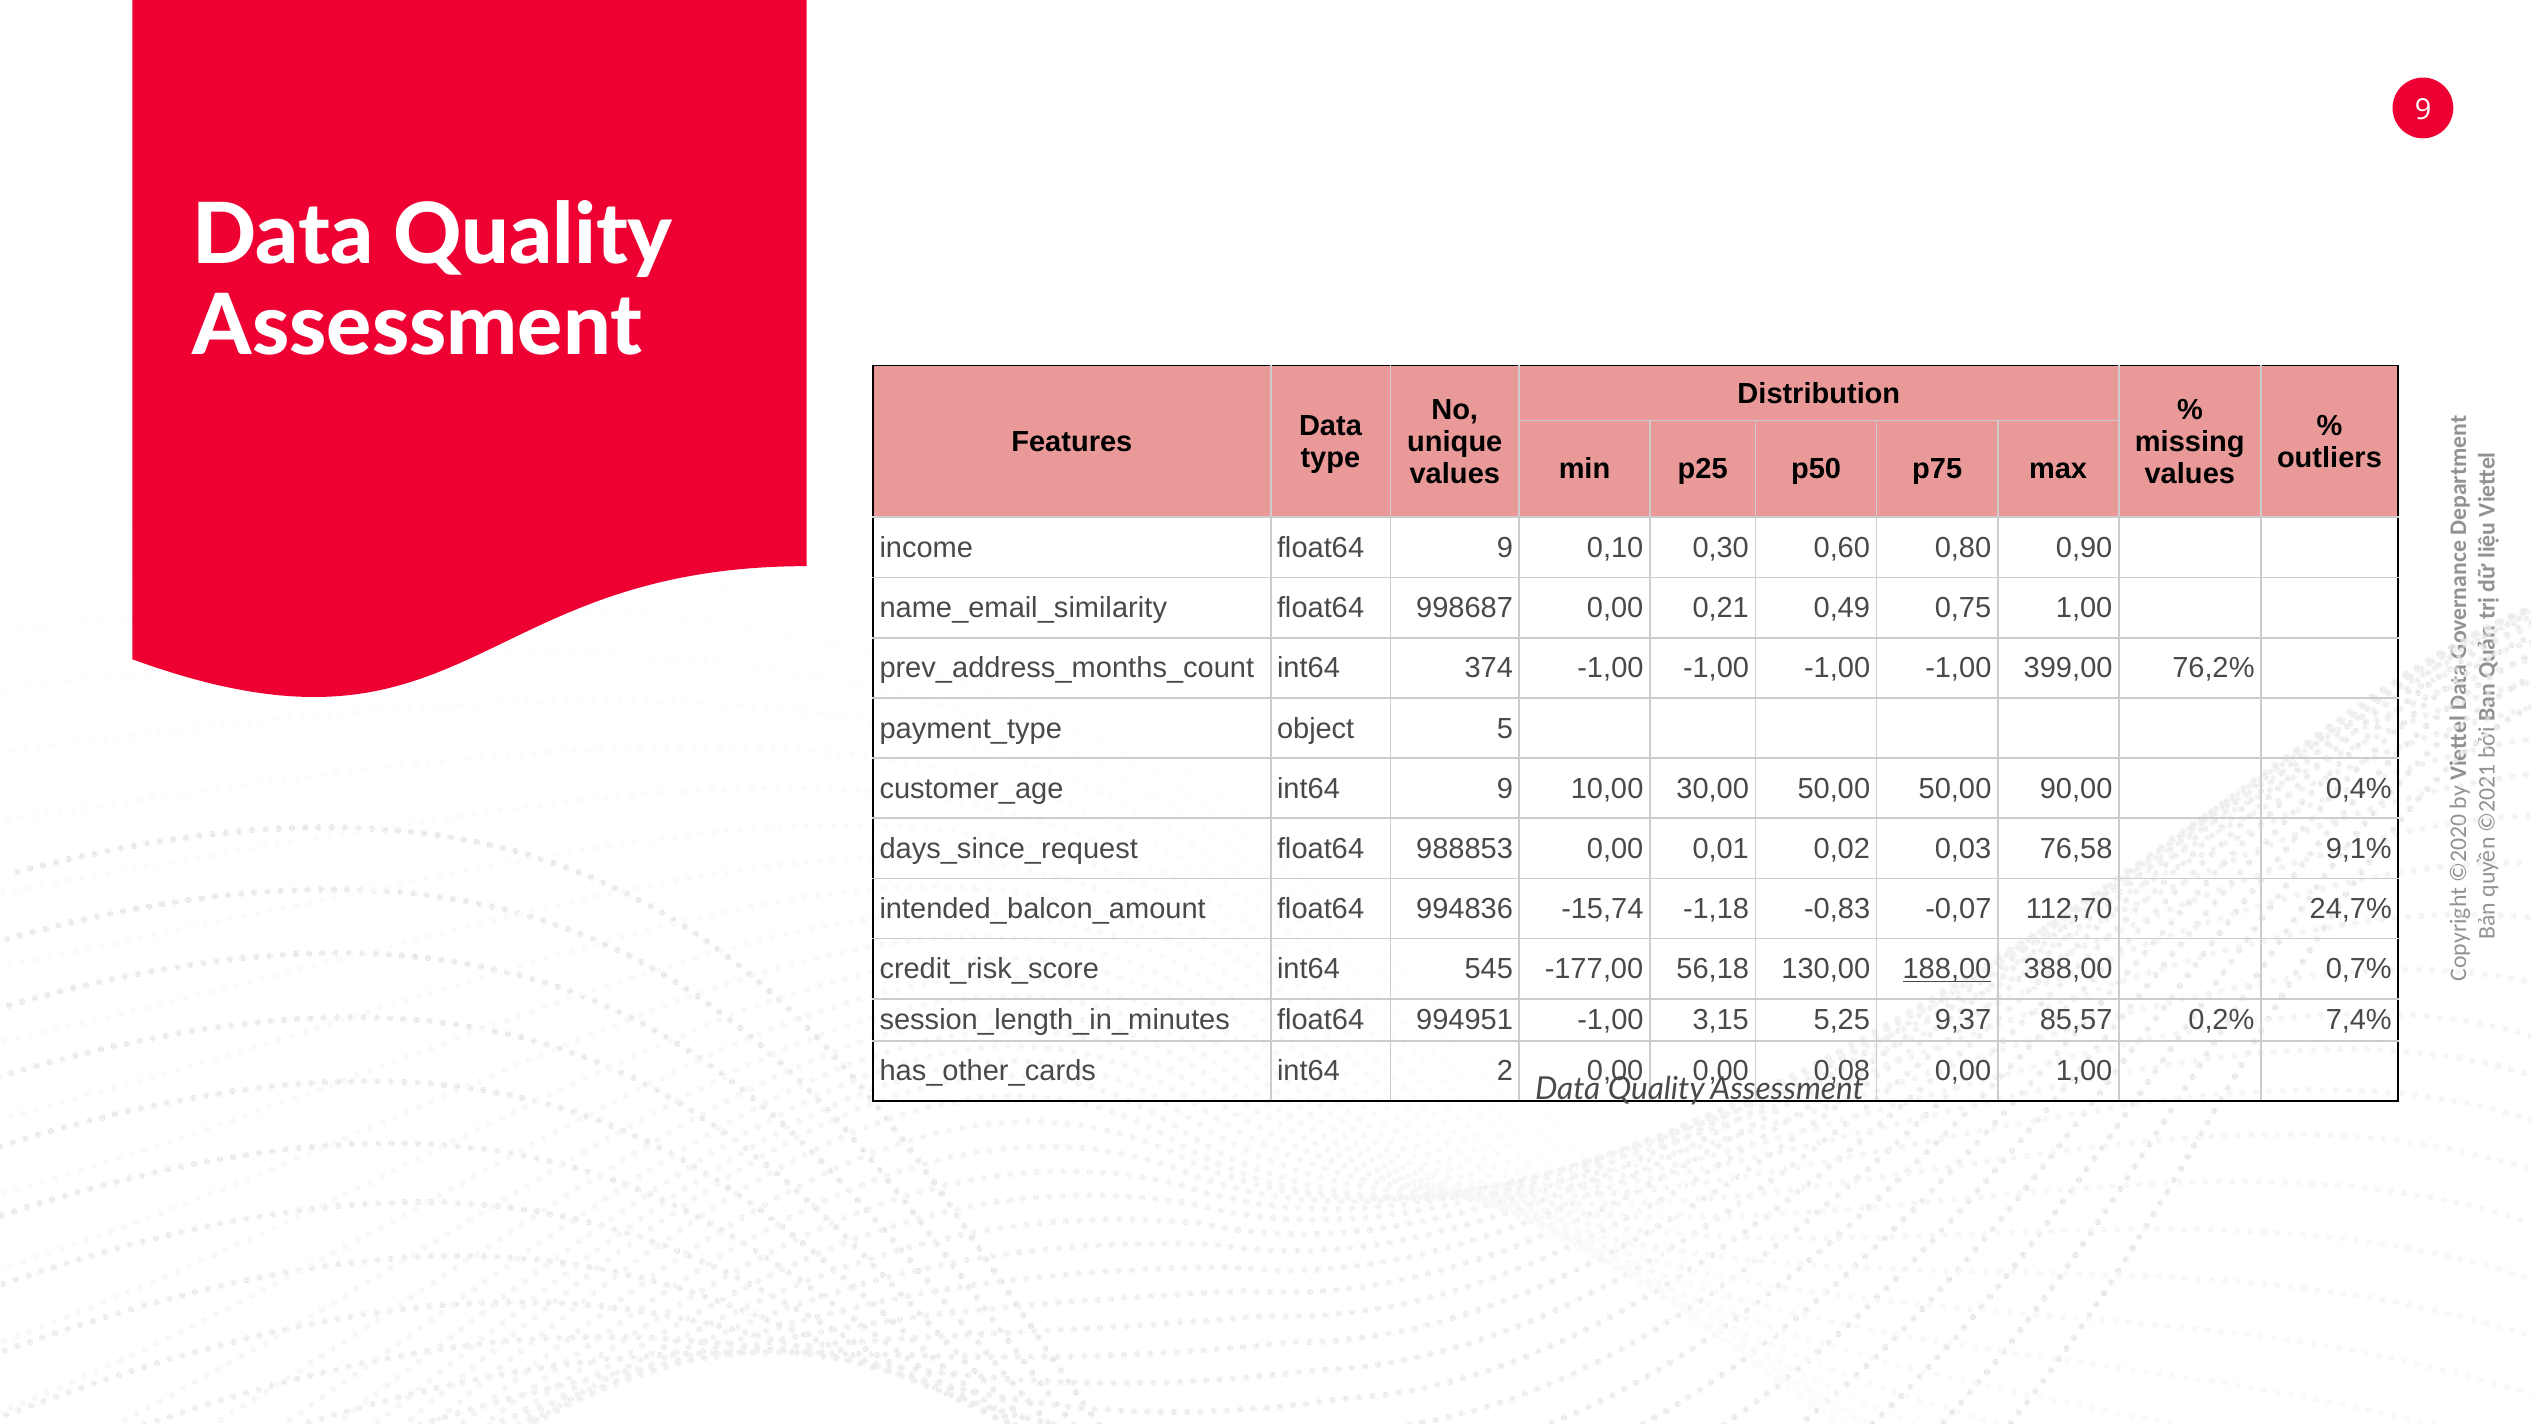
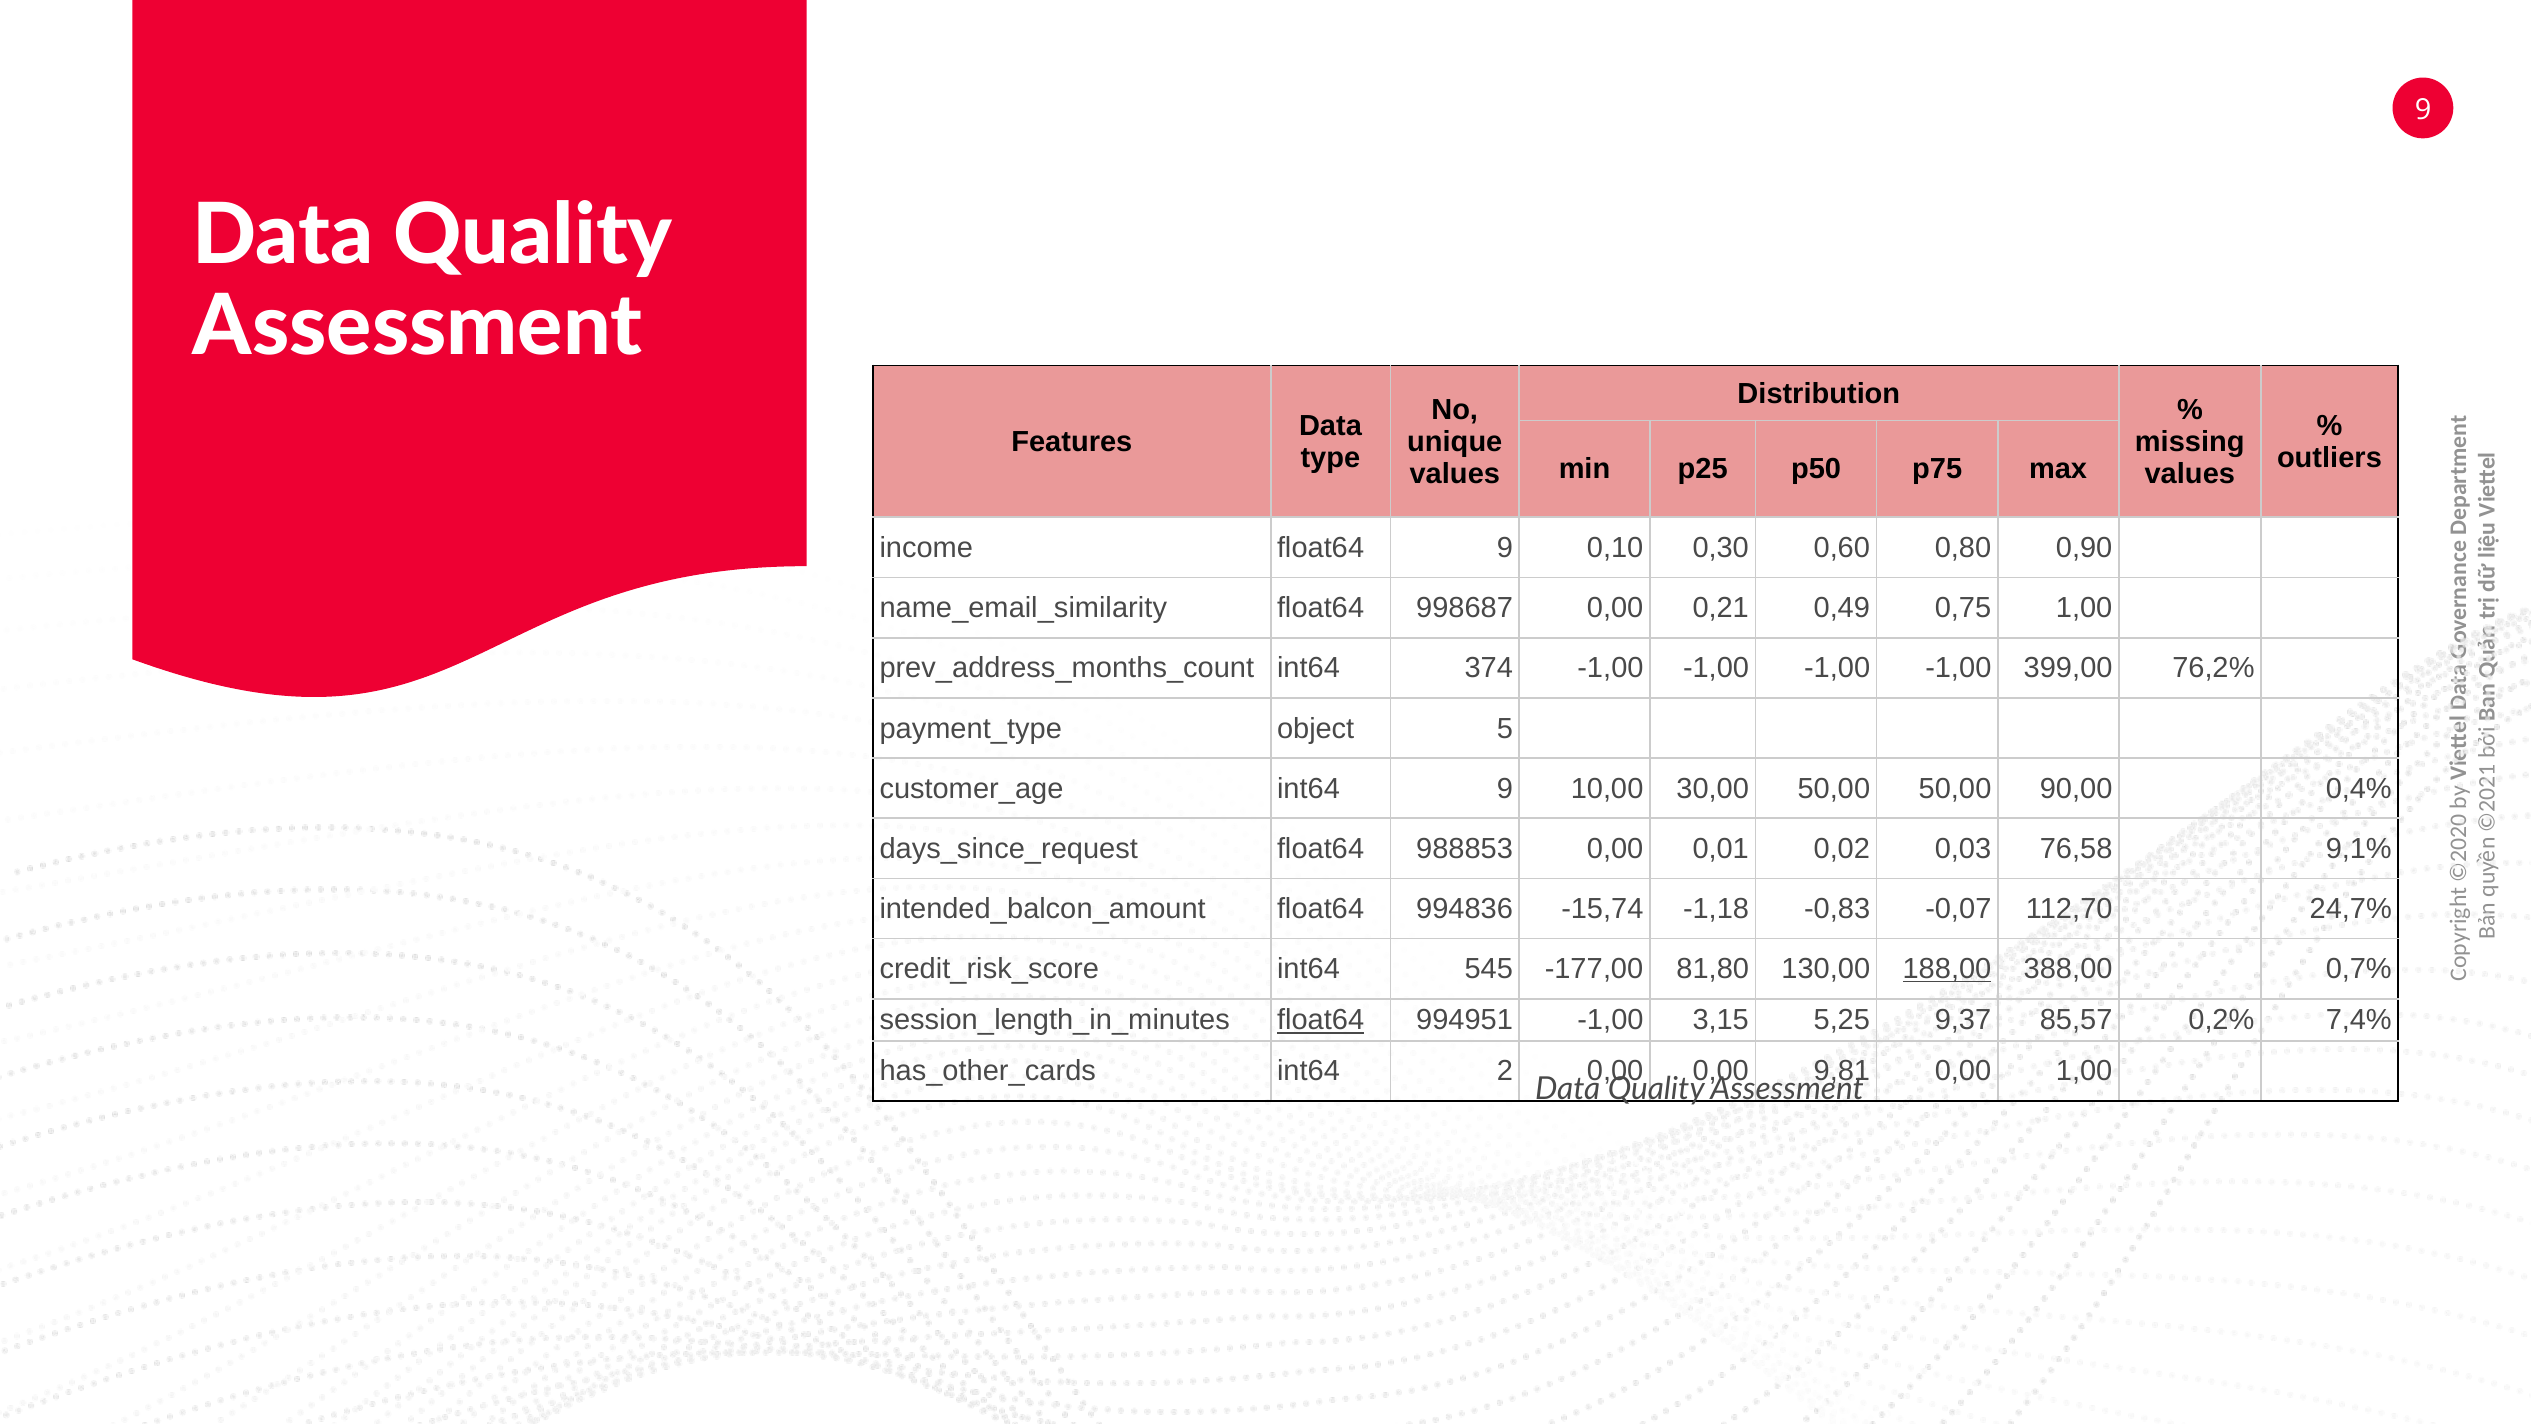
56,18: 56,18 -> 81,80 (1713, 969)
float64 underline: none -> present (1321, 1020)
0,08: 0,08 -> 9,81 (1842, 1071)
